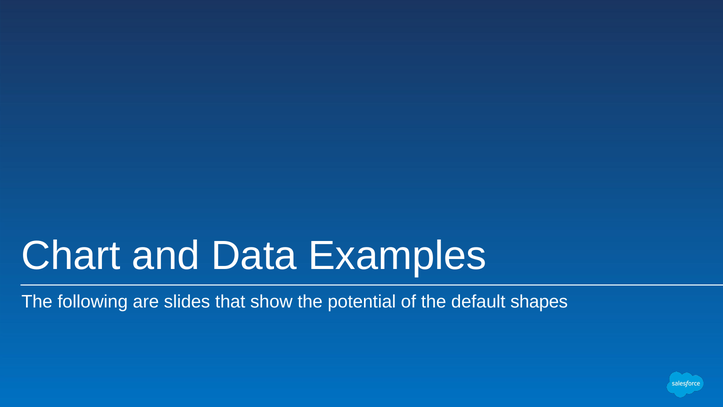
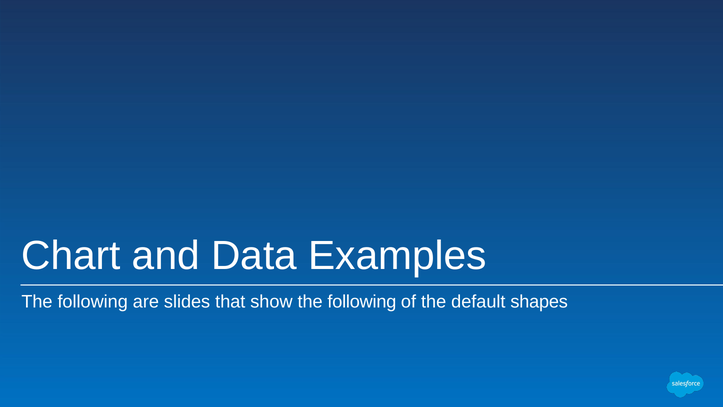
show the potential: potential -> following (362, 301)
